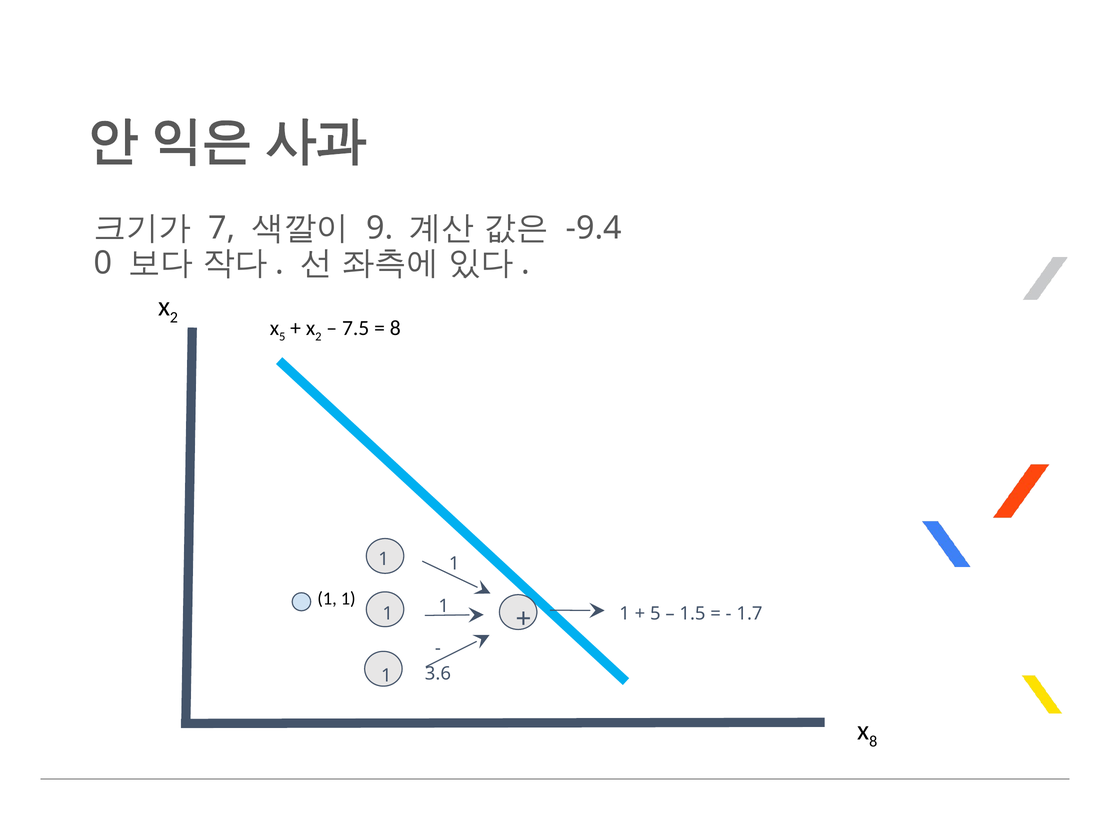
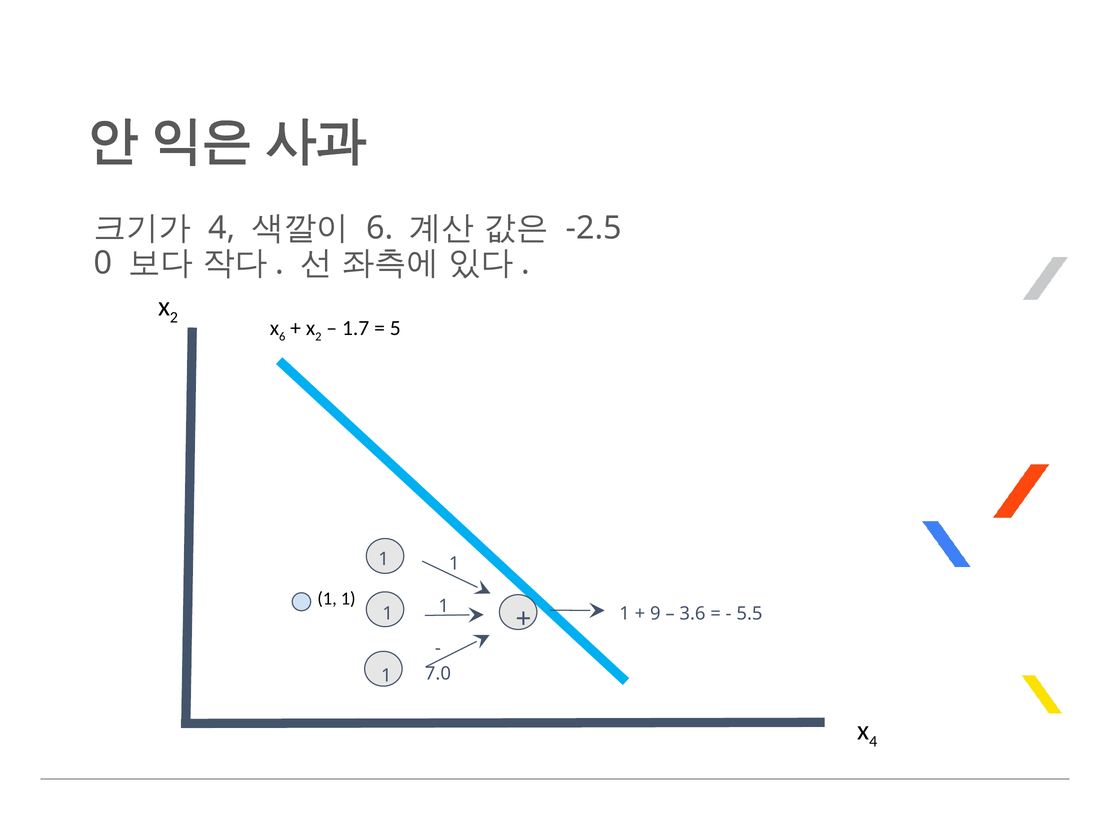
7: 7 -> 4 (222, 228)
9: 9 -> 6 (380, 228)
-9.4: -9.4 -> -2.5 (594, 228)
5: 5 -> 6 (282, 337)
7.5: 7.5 -> 1.7 (356, 328)
8: 8 -> 5 (395, 328)
5: 5 -> 9 (655, 614)
1.5: 1.5 -> 3.6 (692, 614)
1.7: 1.7 -> 5.5 (750, 614)
3.6: 3.6 -> 7.0 (438, 674)
8: 8 -> 4 (873, 742)
